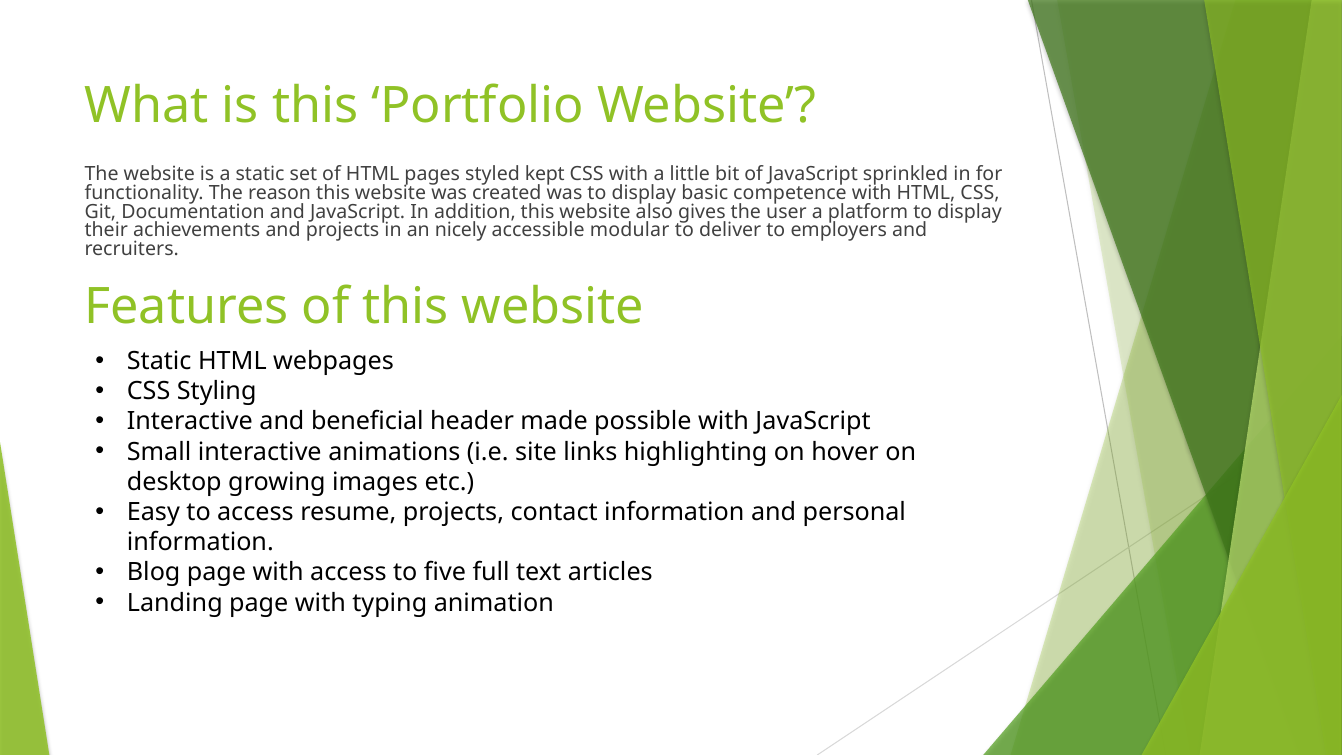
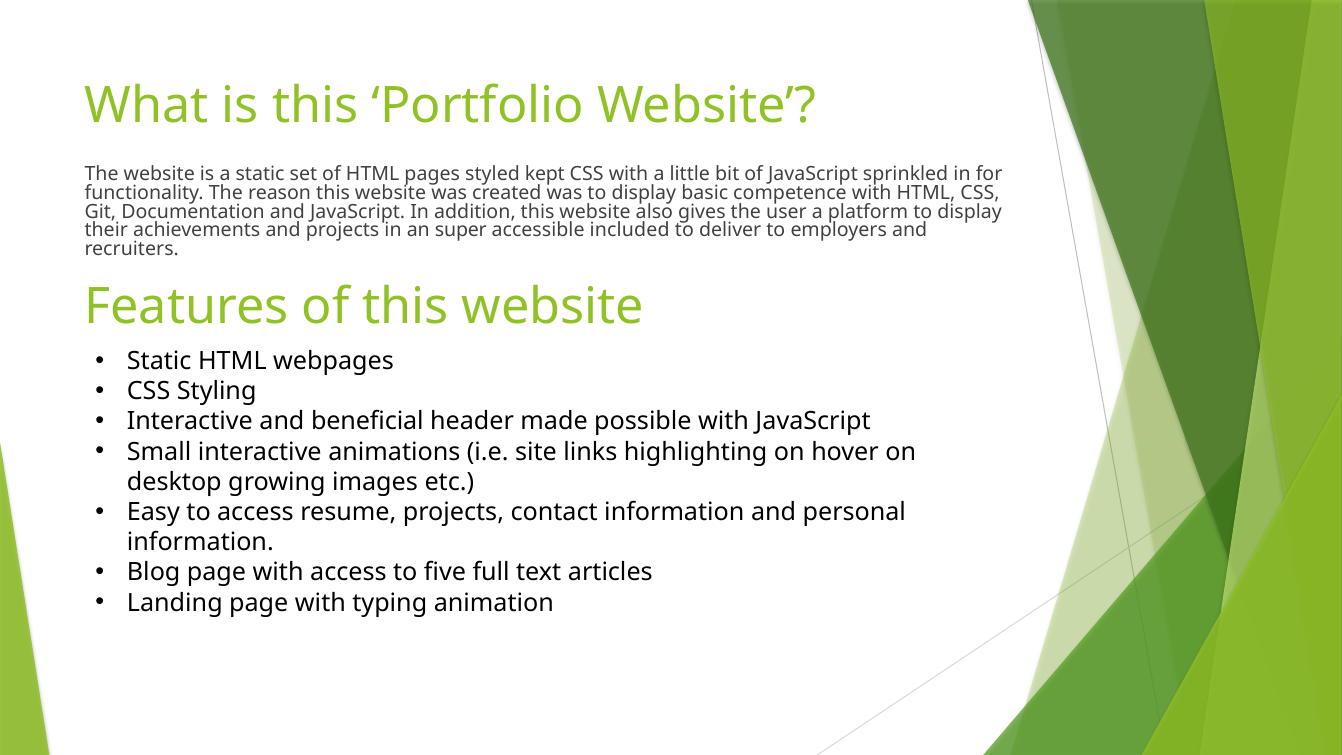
nicely: nicely -> super (461, 230)
modular: modular -> included (630, 230)
